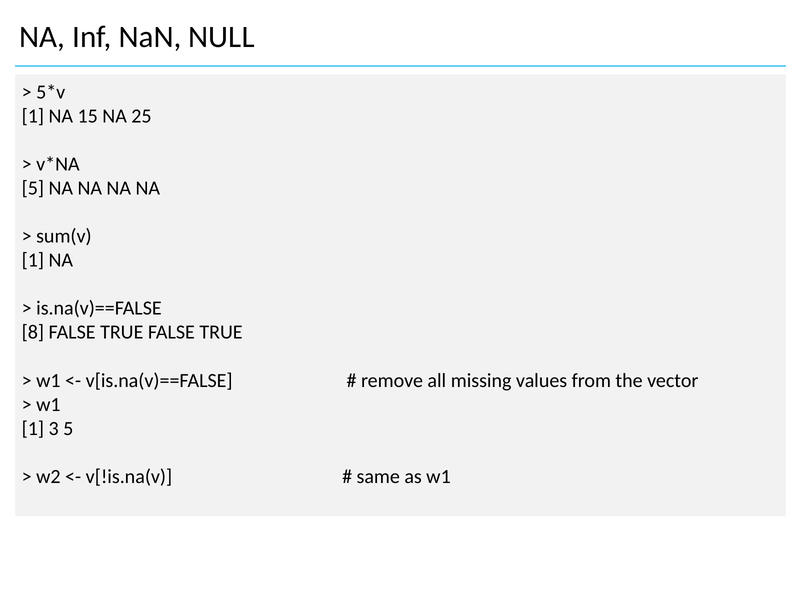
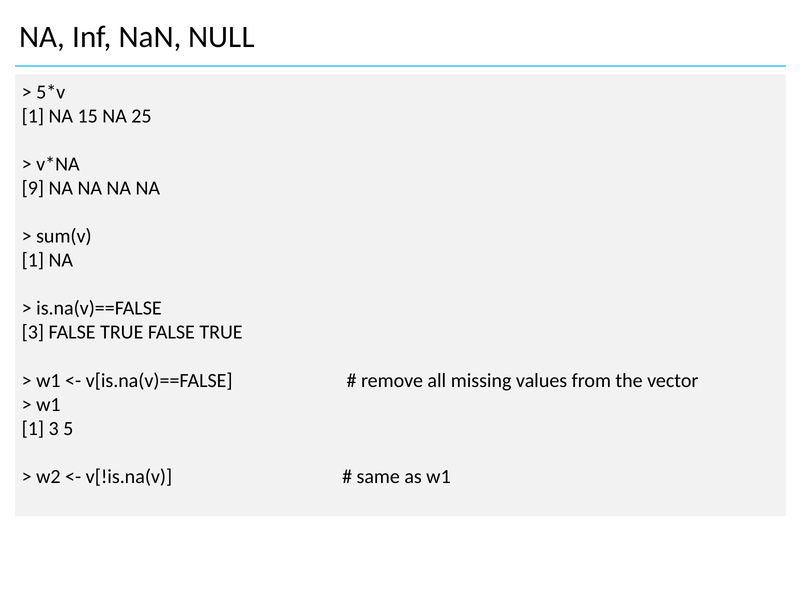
5: 5 -> 9 (33, 188)
8: 8 -> 3 (33, 332)
